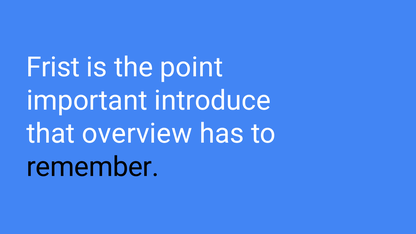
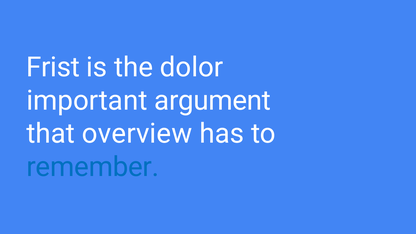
point: point -> dolor (192, 67)
introduce: introduce -> argument (213, 101)
remember colour: black -> blue (93, 167)
